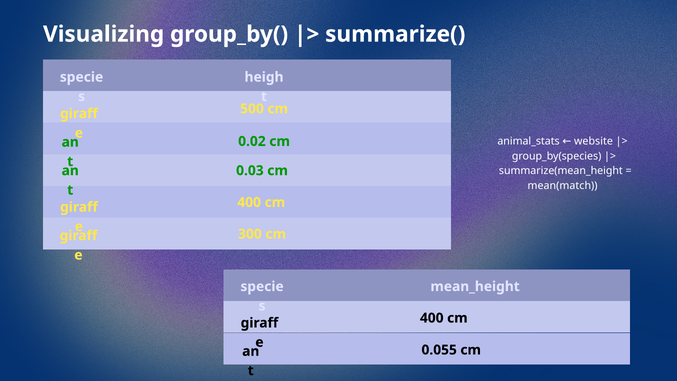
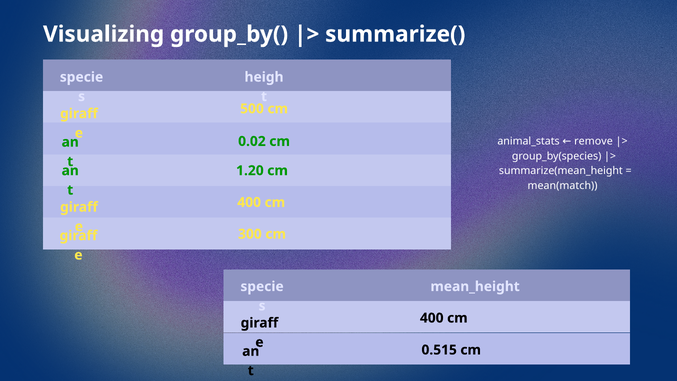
website: website -> remove (593, 141)
0.03: 0.03 -> 1.20 (250, 171)
0.055: 0.055 -> 0.515 (439, 350)
